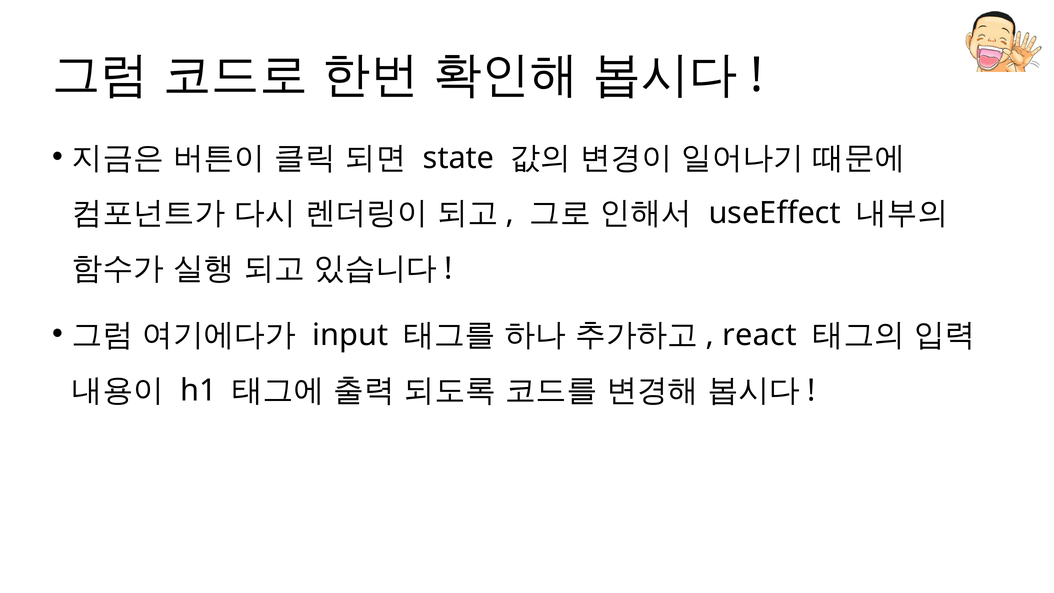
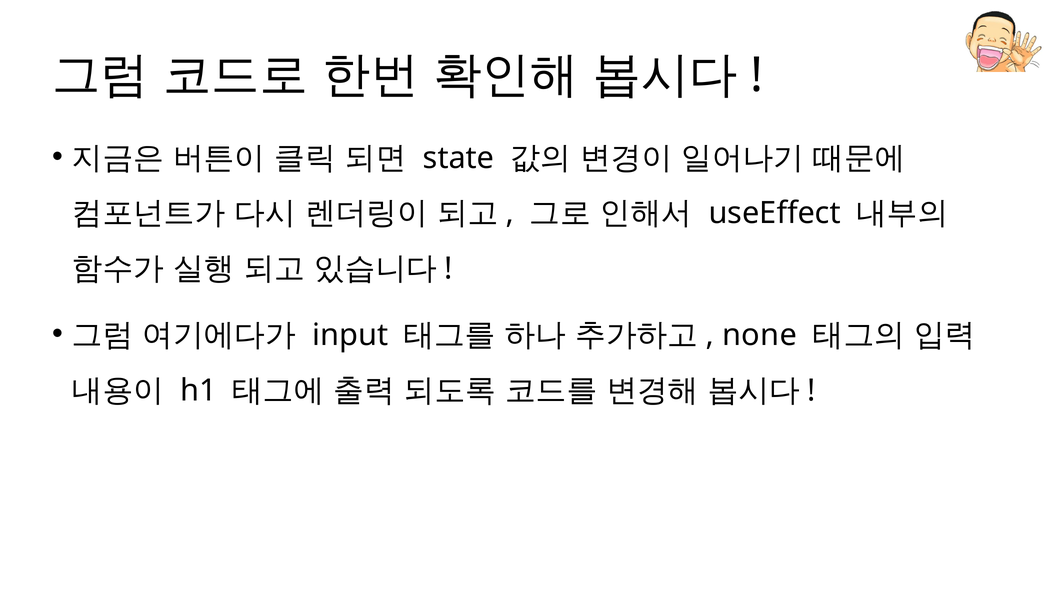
react: react -> none (759, 335)
